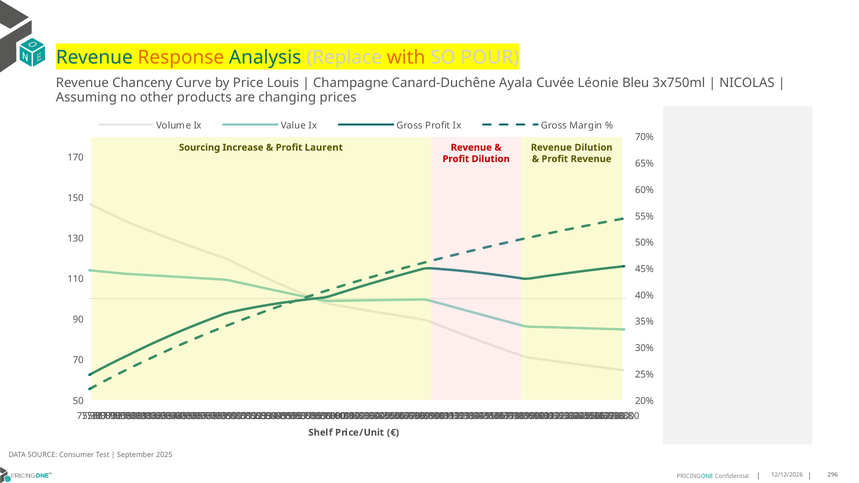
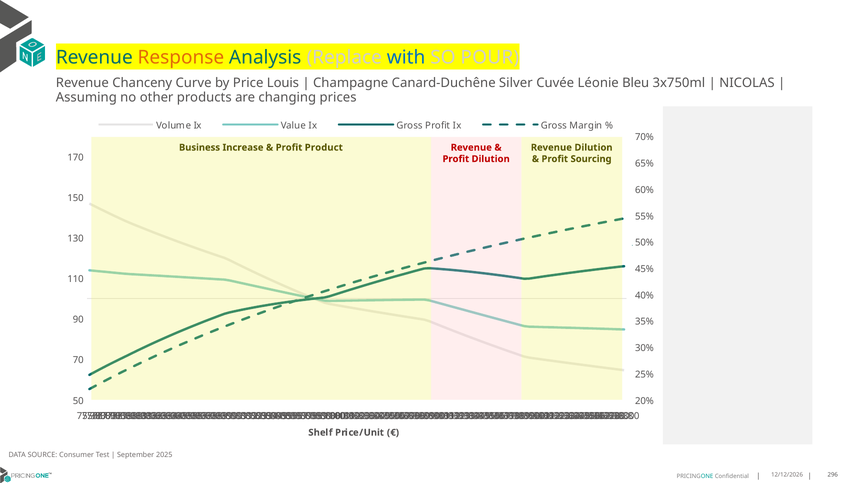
with colour: orange -> blue (406, 58)
Ayala: Ayala -> Silver (516, 83)
Sourcing: Sourcing -> Business (200, 148)
Laurent: Laurent -> Product (324, 148)
Profit Revenue: Revenue -> Sourcing (591, 159)
